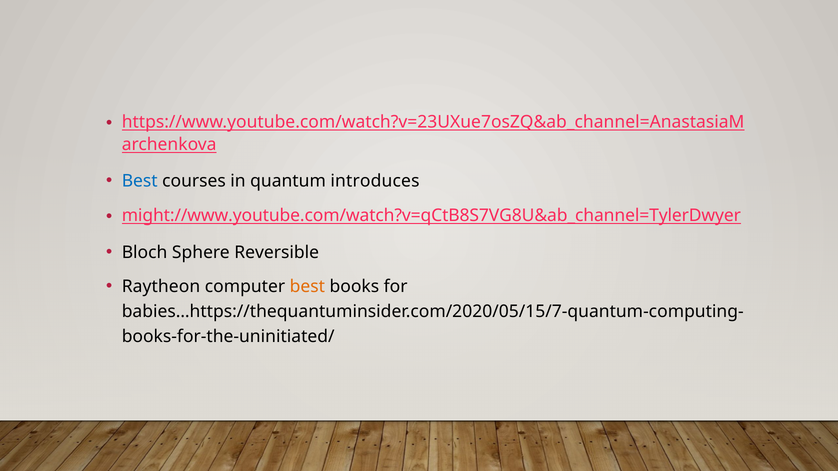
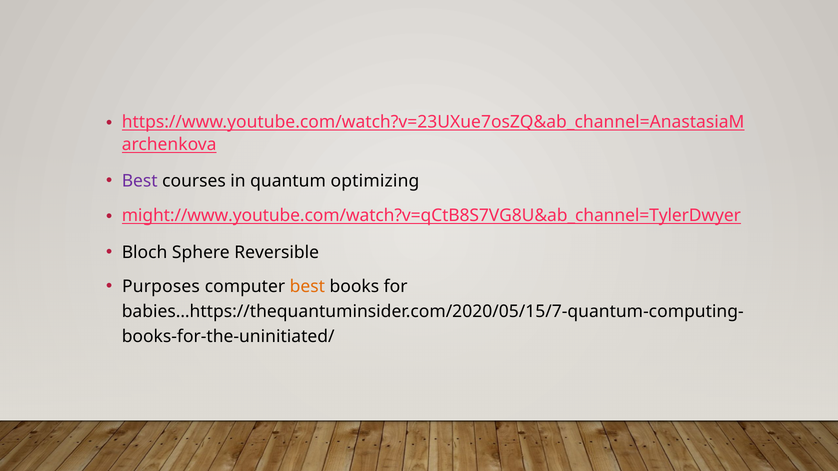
Best colour: blue -> purple (140, 181)
introduces: introduces -> optimizing (375, 181)
Raytheon: Raytheon -> Purposes (161, 286)
